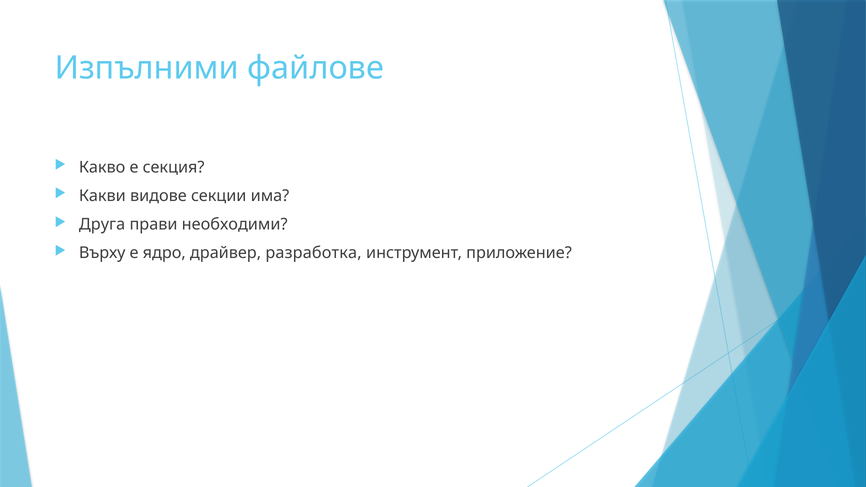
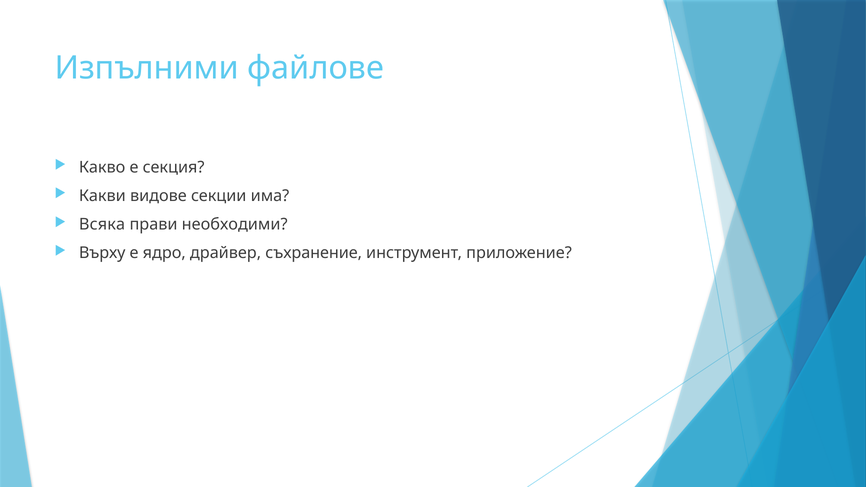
Друга: Друга -> Всяка (102, 225)
разработка: разработка -> съхранение (314, 253)
